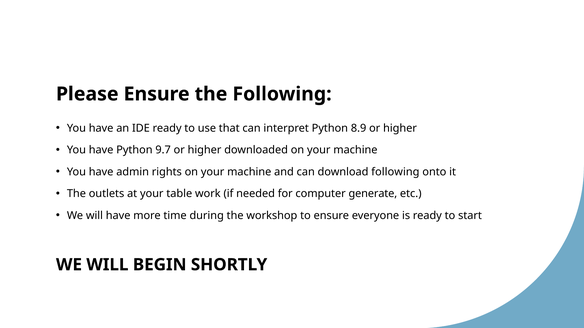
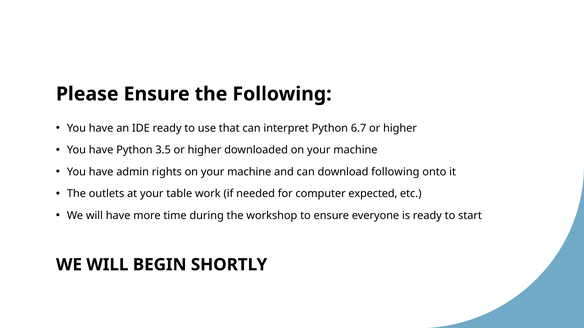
8.9: 8.9 -> 6.7 (359, 128)
9.7: 9.7 -> 3.5 (163, 150)
generate: generate -> expected (373, 194)
